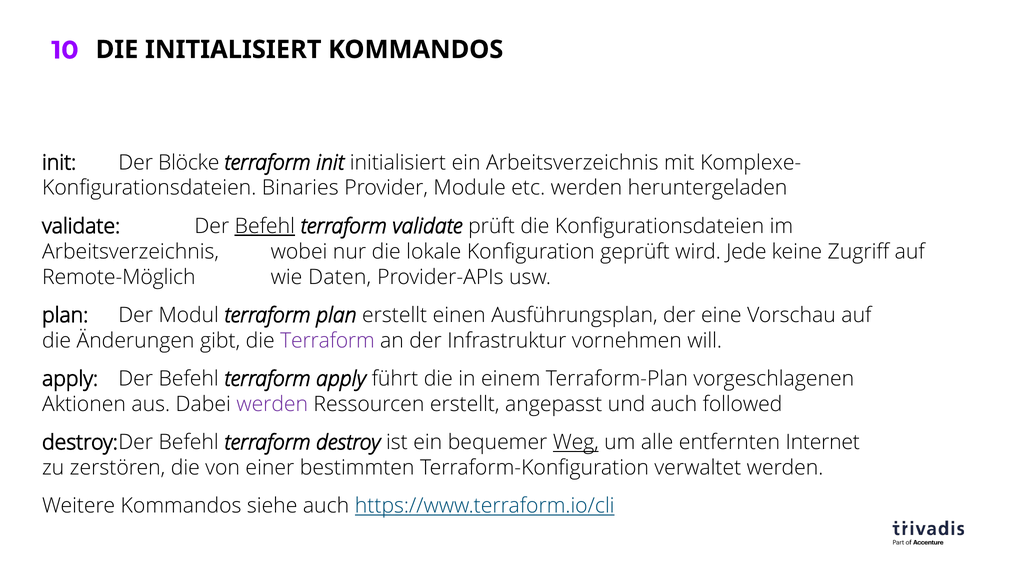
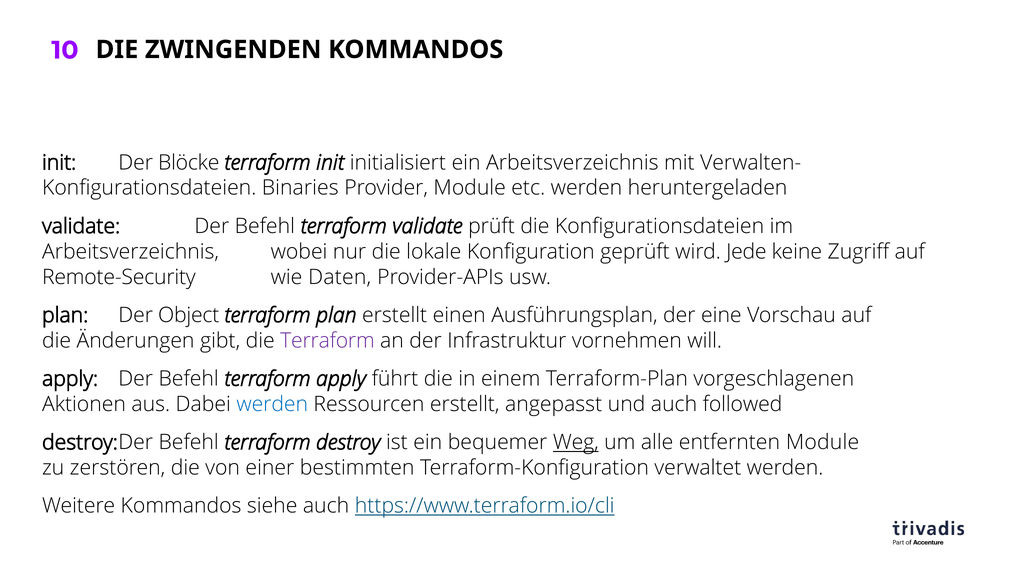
DIE INITIALISIERT: INITIALISIERT -> ZWINGENDEN (233, 50)
Komplexe-: Komplexe- -> Verwalten- (751, 162)
Befehl underline: present -> none (265, 226)
Remote-Möglich: Remote-Möglich -> Remote-Security (119, 277)
Modul: Modul -> Object (189, 315)
werden colour: purple -> blue (272, 404)
entfernten Internet: Internet -> Module (823, 442)
